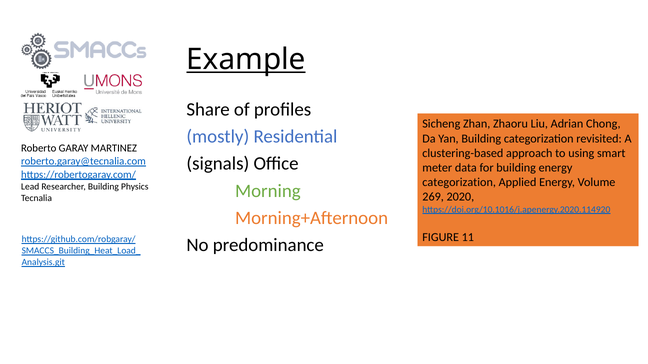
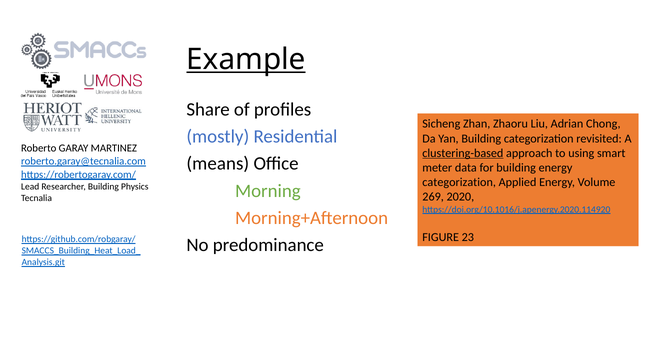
clustering-based underline: none -> present (463, 153)
signals: signals -> means (218, 164)
11: 11 -> 23 (468, 238)
